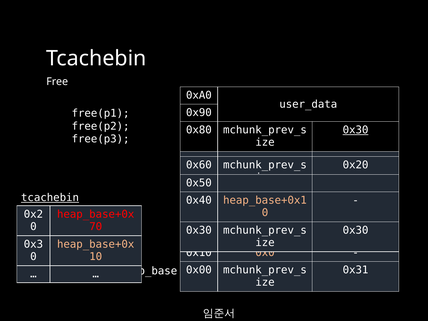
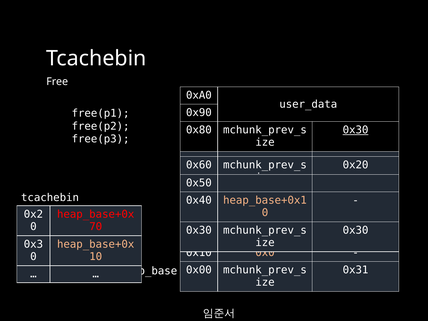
tcachebin underline: present -> none (50, 198)
